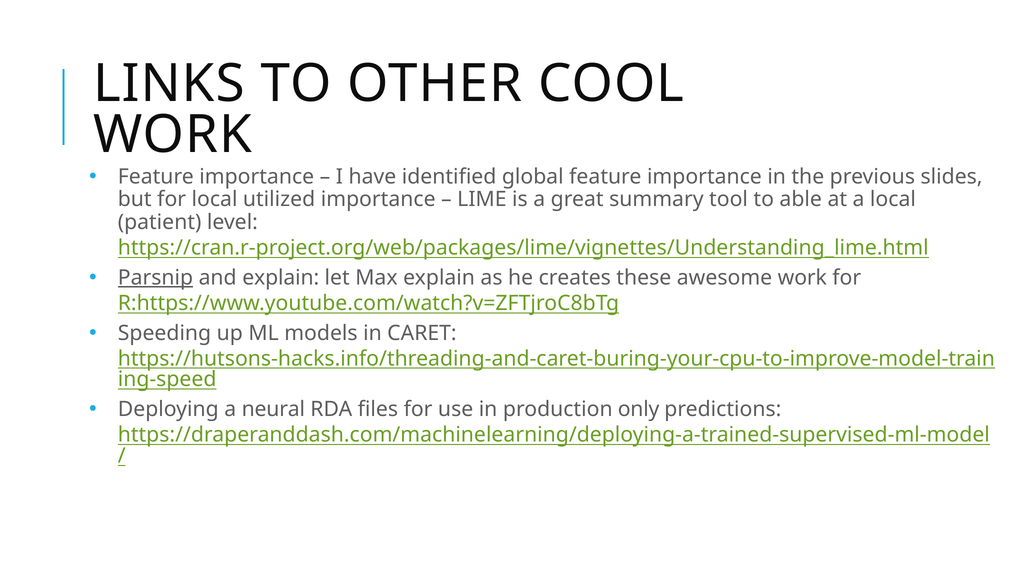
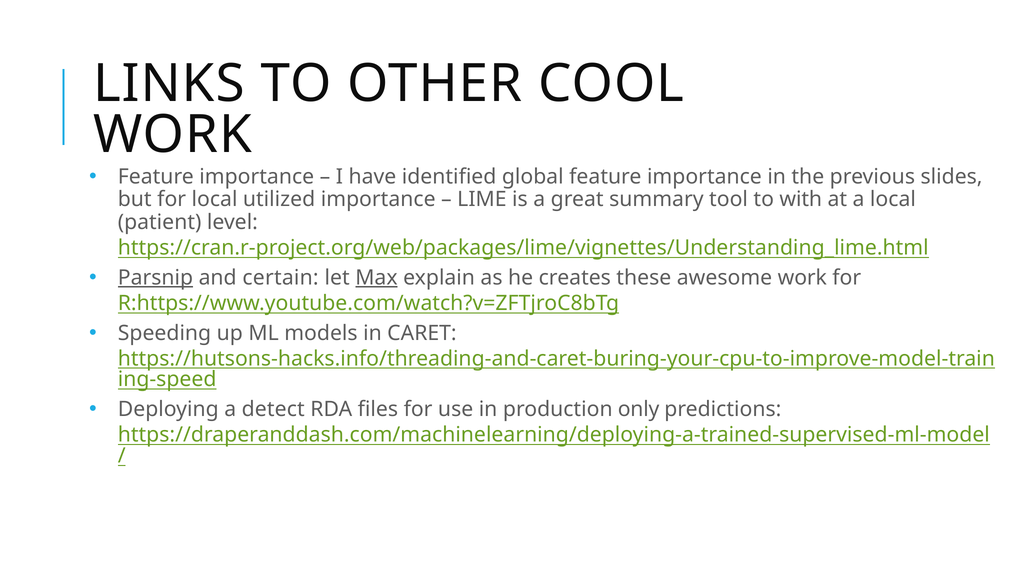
able: able -> with (801, 199)
and explain: explain -> certain (281, 278)
Max underline: none -> present (376, 278)
neural: neural -> detect (273, 409)
